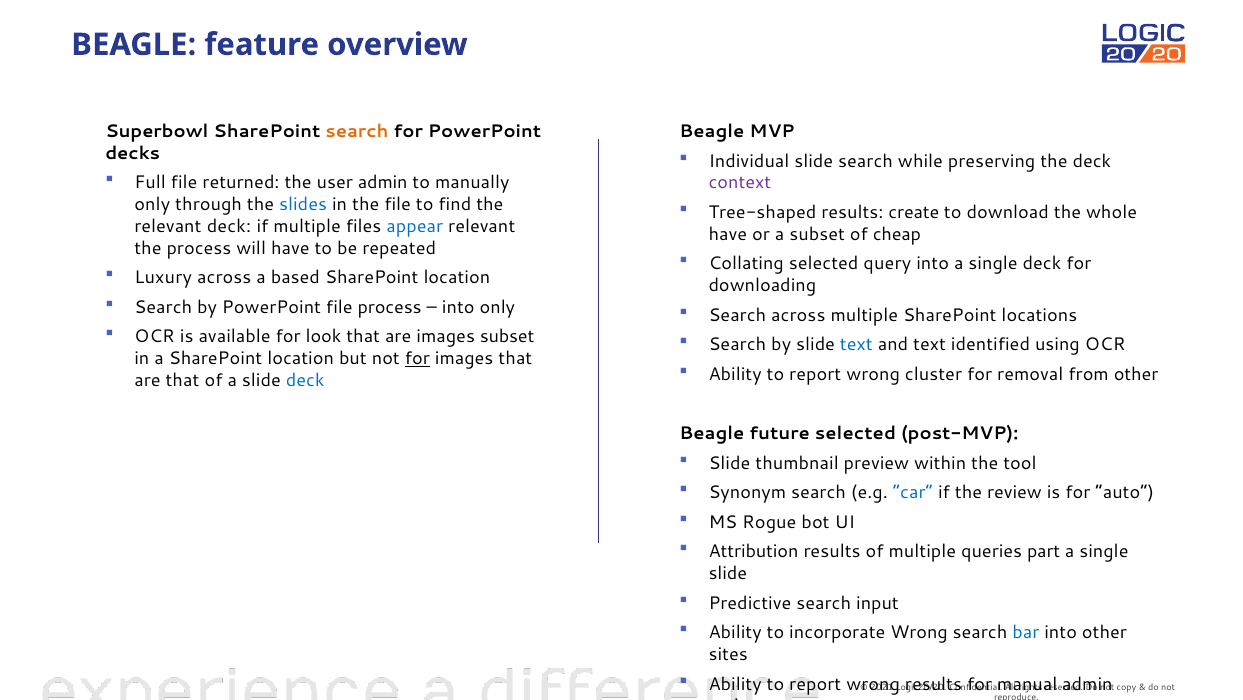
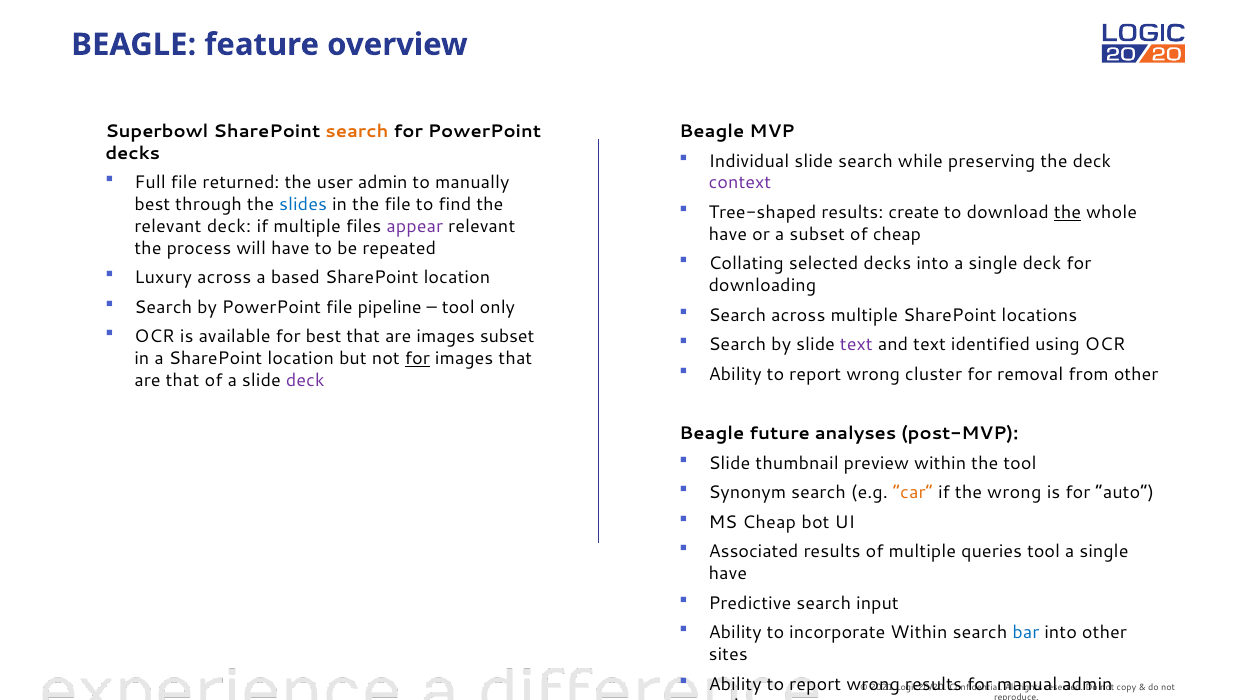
only: only -> best (152, 204)
the underline: none -> present (1068, 212)
appear colour: blue -> purple (415, 226)
selected query: query -> decks (887, 264)
file process: process -> pipeline (390, 307)
into: into -> tool (458, 307)
for look: look -> best (323, 337)
text colour: blue -> purple (856, 344)
deck colour: blue -> purple (305, 380)
future selected: selected -> analyses (856, 433)
car colour: blue -> orange (913, 492)
the review: review -> wrong (1014, 492)
MS Rogue: Rogue -> Cheap (769, 522)
Attribution: Attribution -> Associated (754, 551)
queries part: part -> tool (1044, 551)
slide: slide -> have (728, 573)
incorporate Wrong: Wrong -> Within (919, 632)
